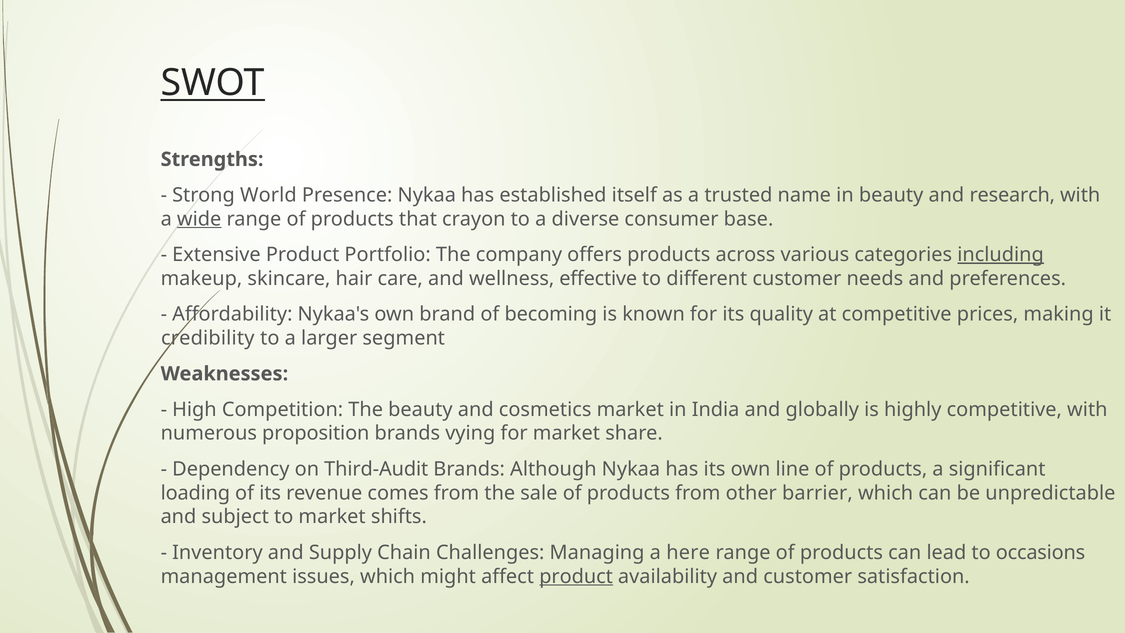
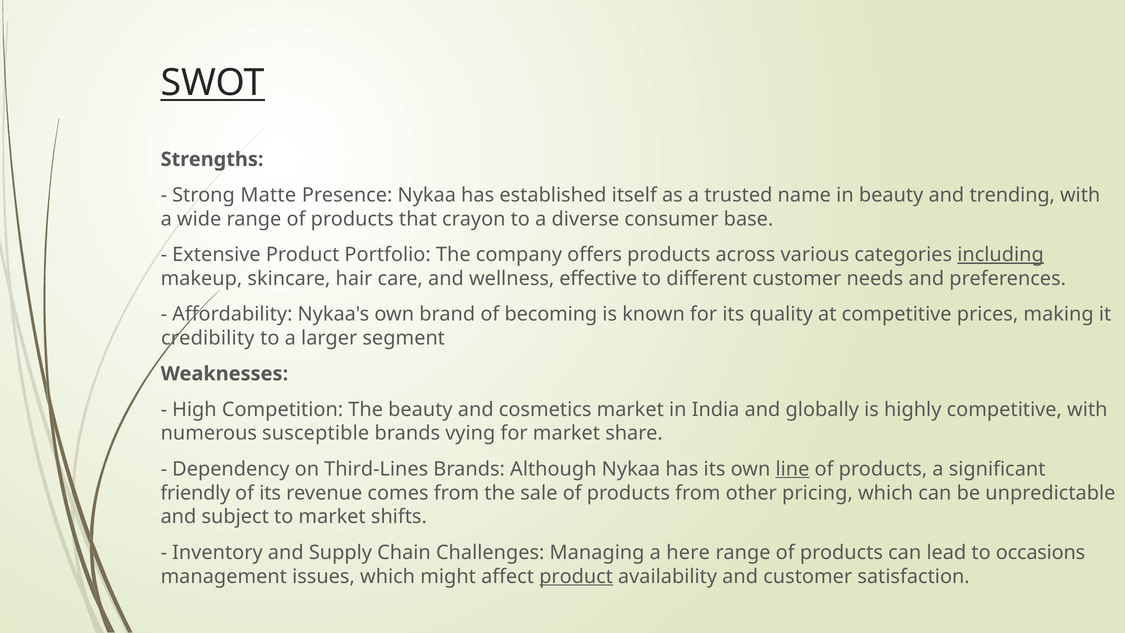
World: World -> Matte (268, 195)
research: research -> trending (1012, 195)
wide underline: present -> none (199, 219)
proposition: proposition -> susceptible (316, 433)
Third-Audit: Third-Audit -> Third-Lines (376, 469)
line underline: none -> present (792, 469)
loading: loading -> friendly (195, 493)
barrier: barrier -> pricing (817, 493)
